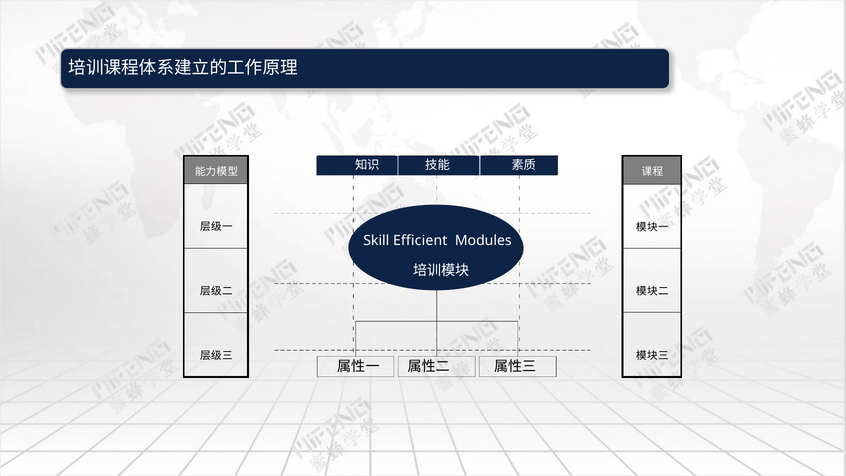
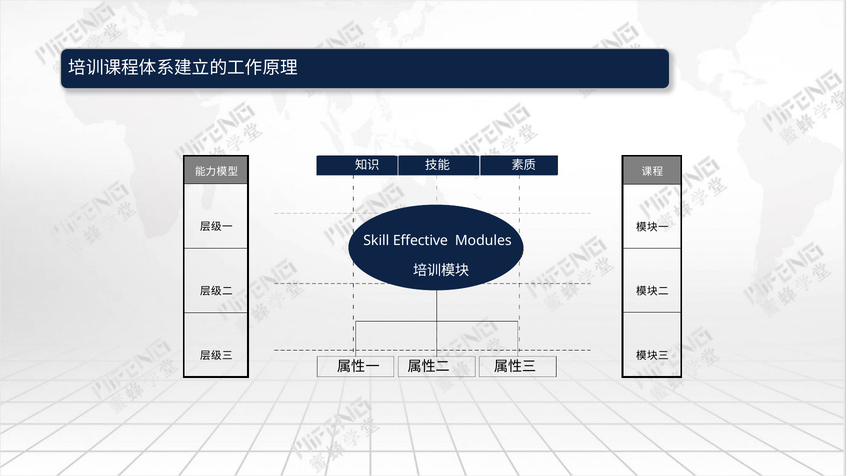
Efficient: Efficient -> Effective (420, 241)
